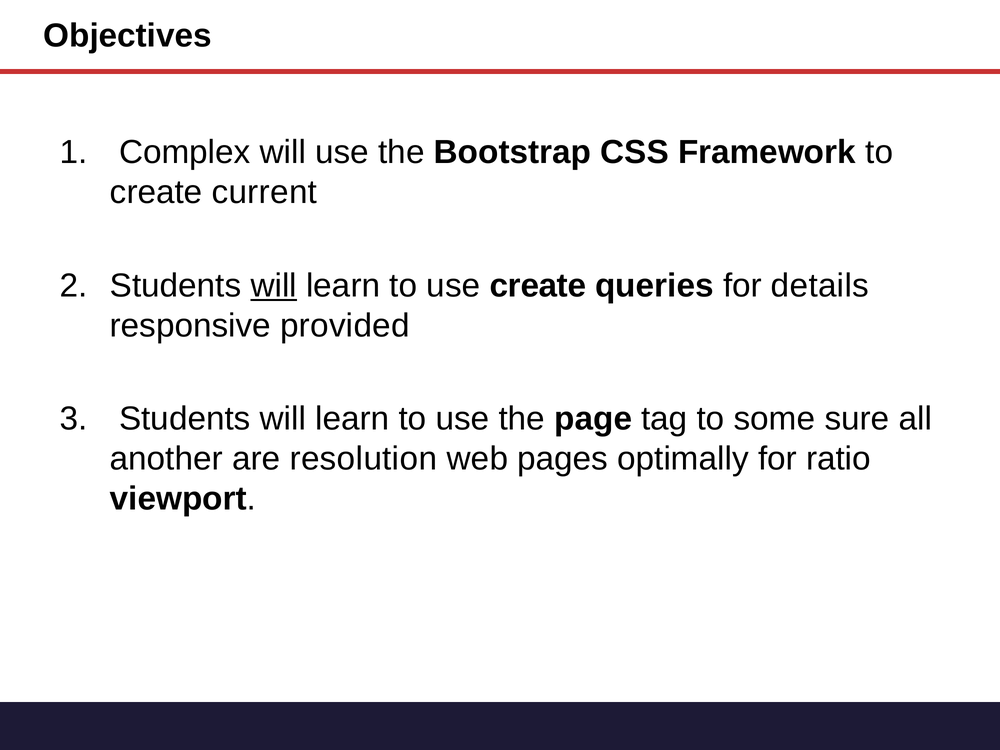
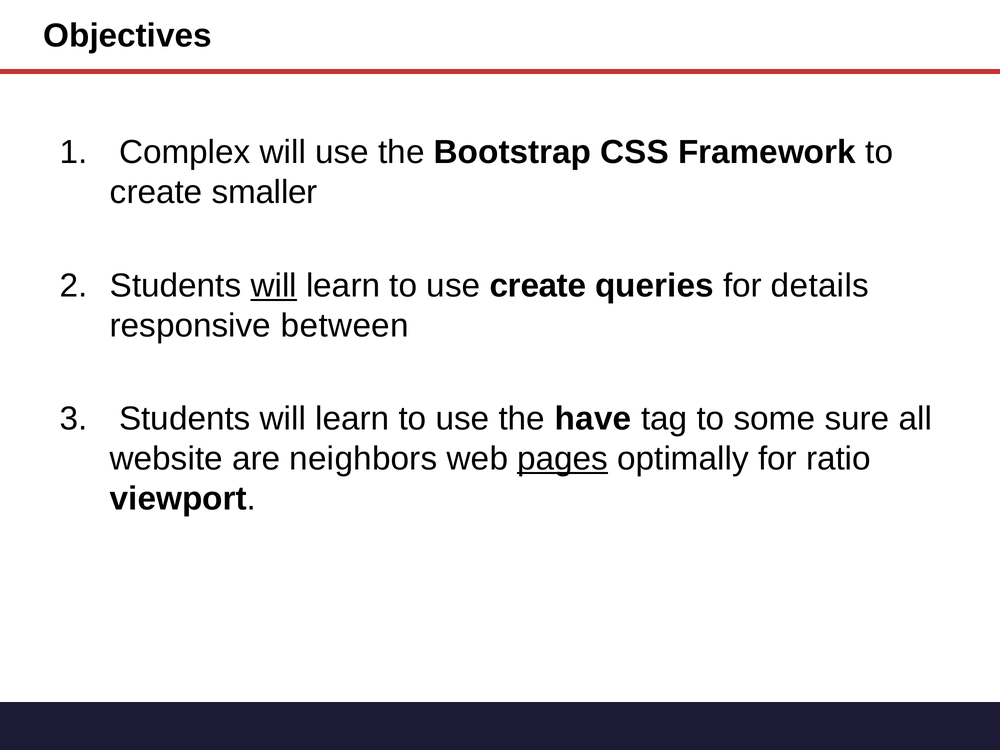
current: current -> smaller (265, 192)
provided: provided -> between (345, 326)
page: page -> have (593, 419)
another: another -> website (166, 459)
resolution: resolution -> neighbors (363, 459)
pages underline: none -> present (563, 459)
